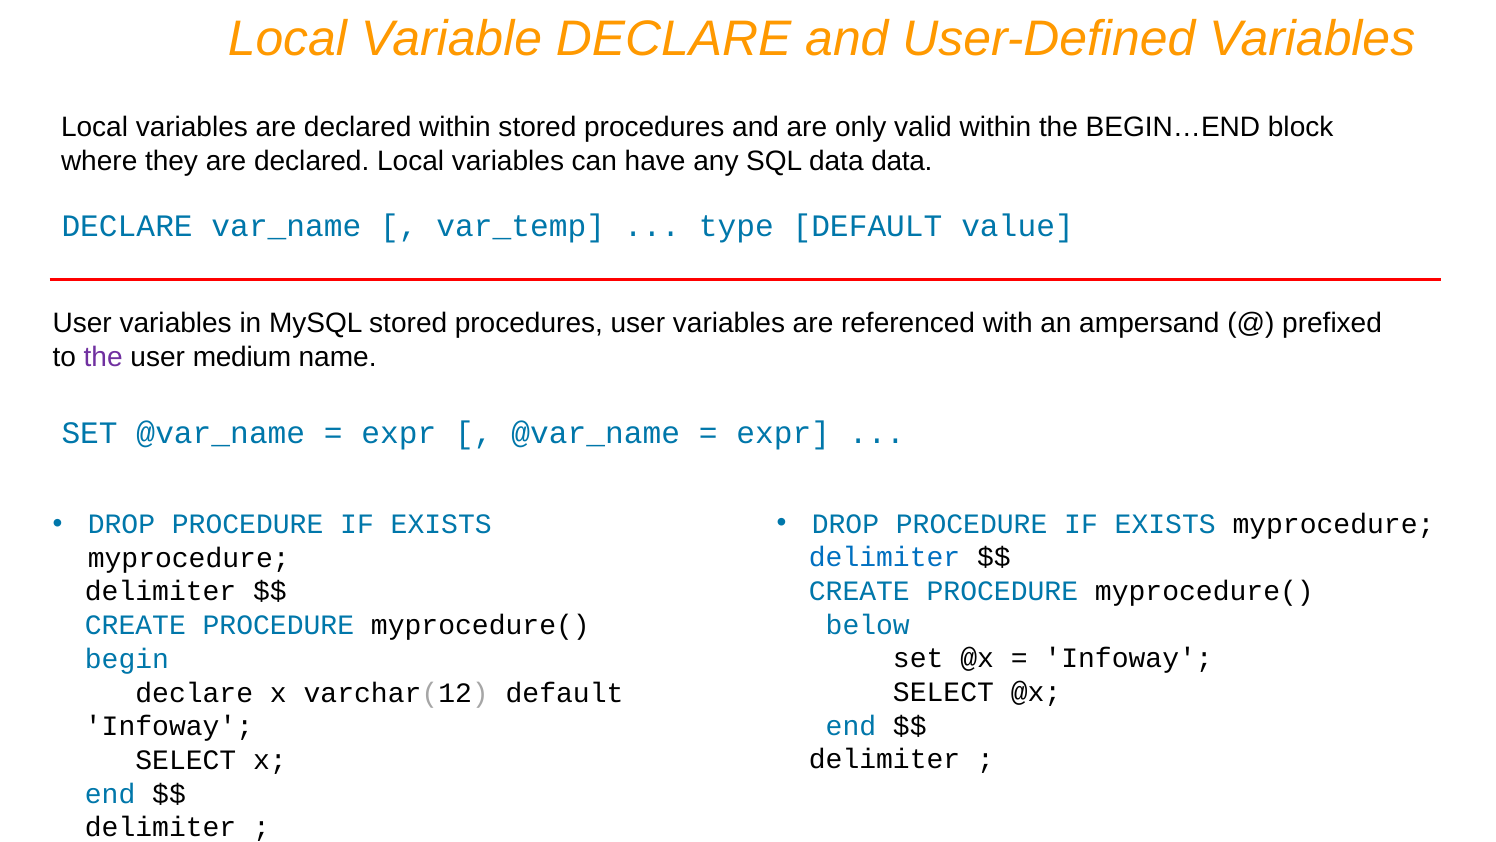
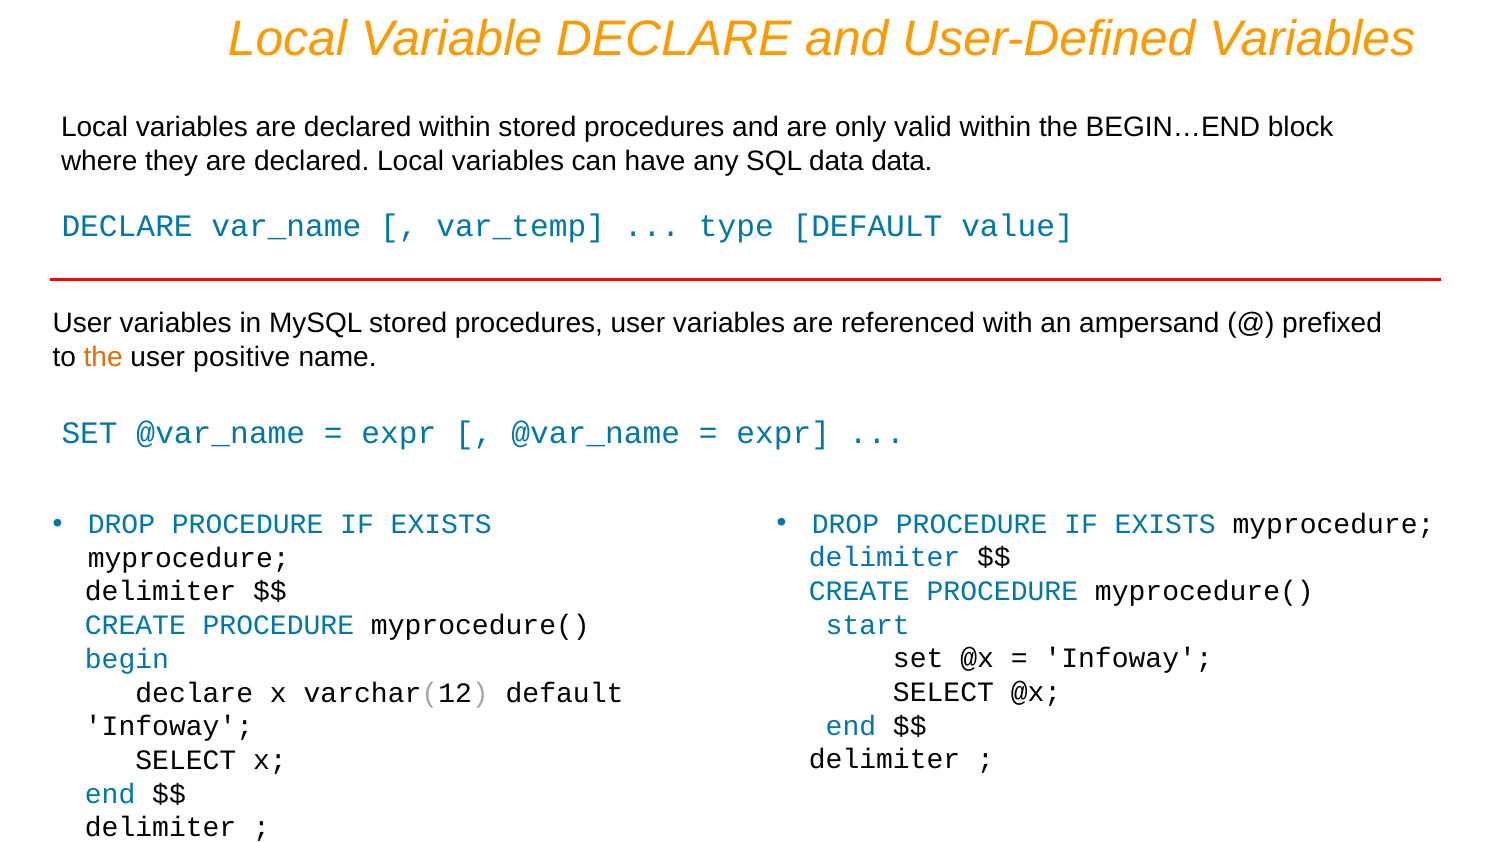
the colour: purple -> orange (103, 357)
medium: medium -> positive (242, 357)
below: below -> start (868, 625)
